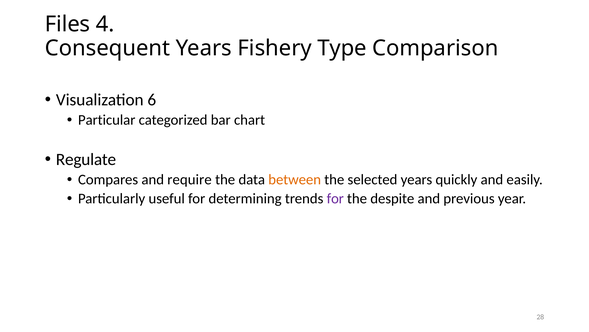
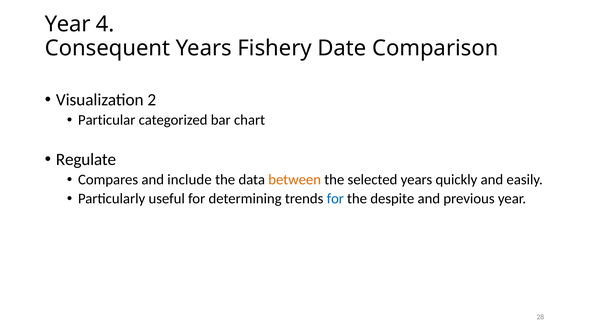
Files: Files -> Year (68, 24)
Type: Type -> Date (342, 48)
6: 6 -> 2 (152, 100)
require: require -> include (189, 179)
for colour: purple -> blue (335, 198)
